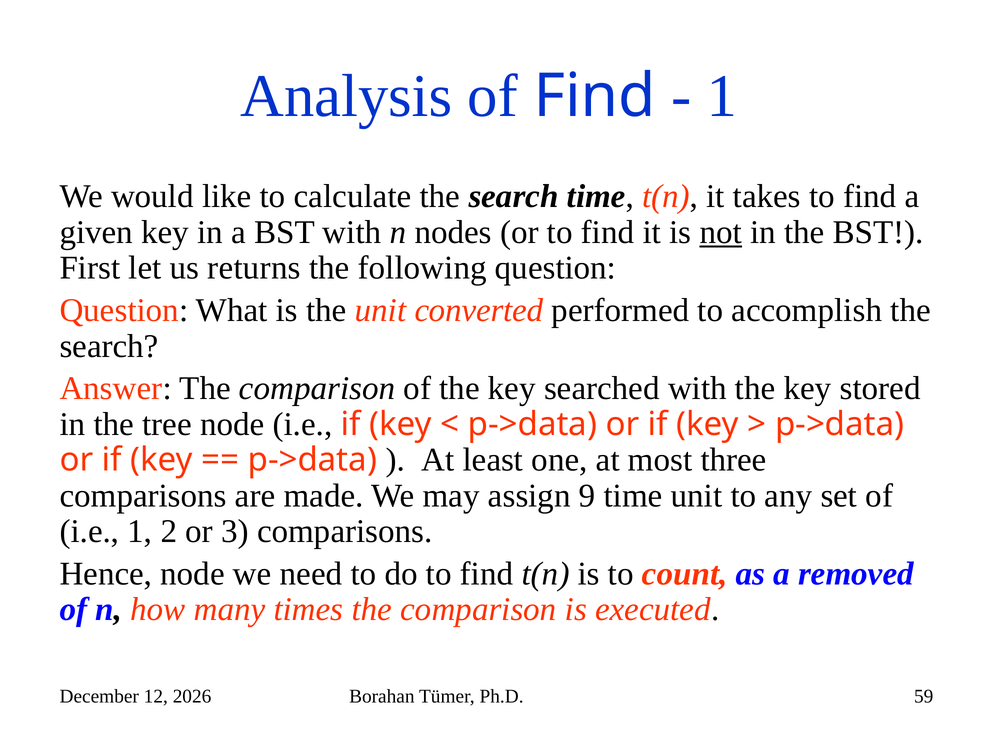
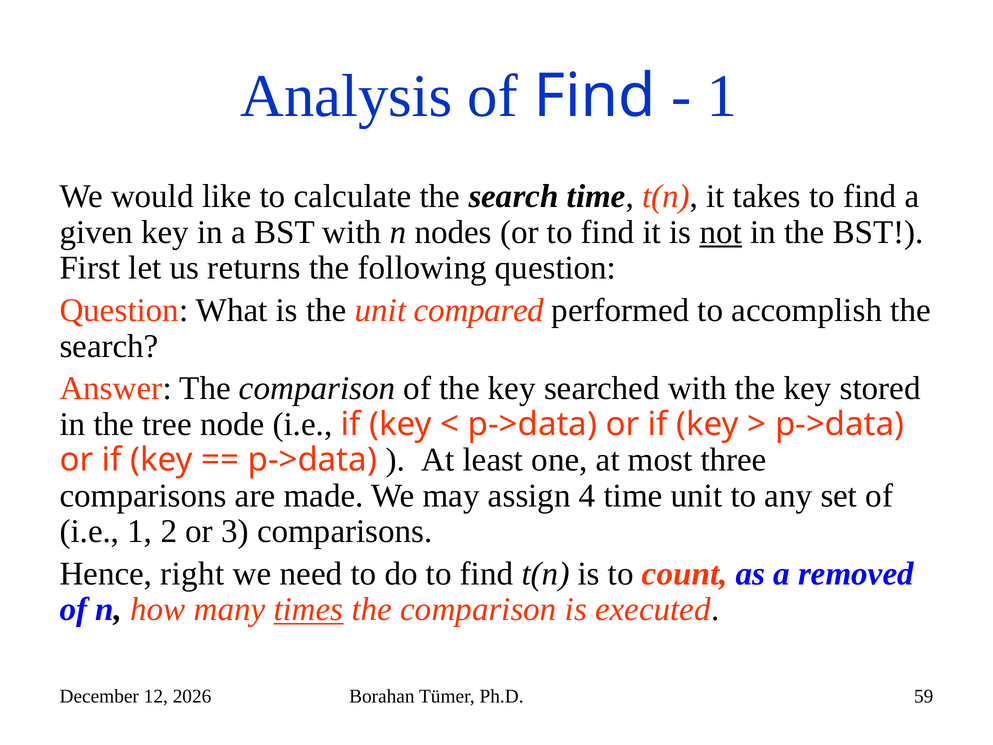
converted: converted -> compared (479, 310)
9: 9 -> 4 (587, 496)
Hence node: node -> right (192, 574)
times underline: none -> present (308, 609)
